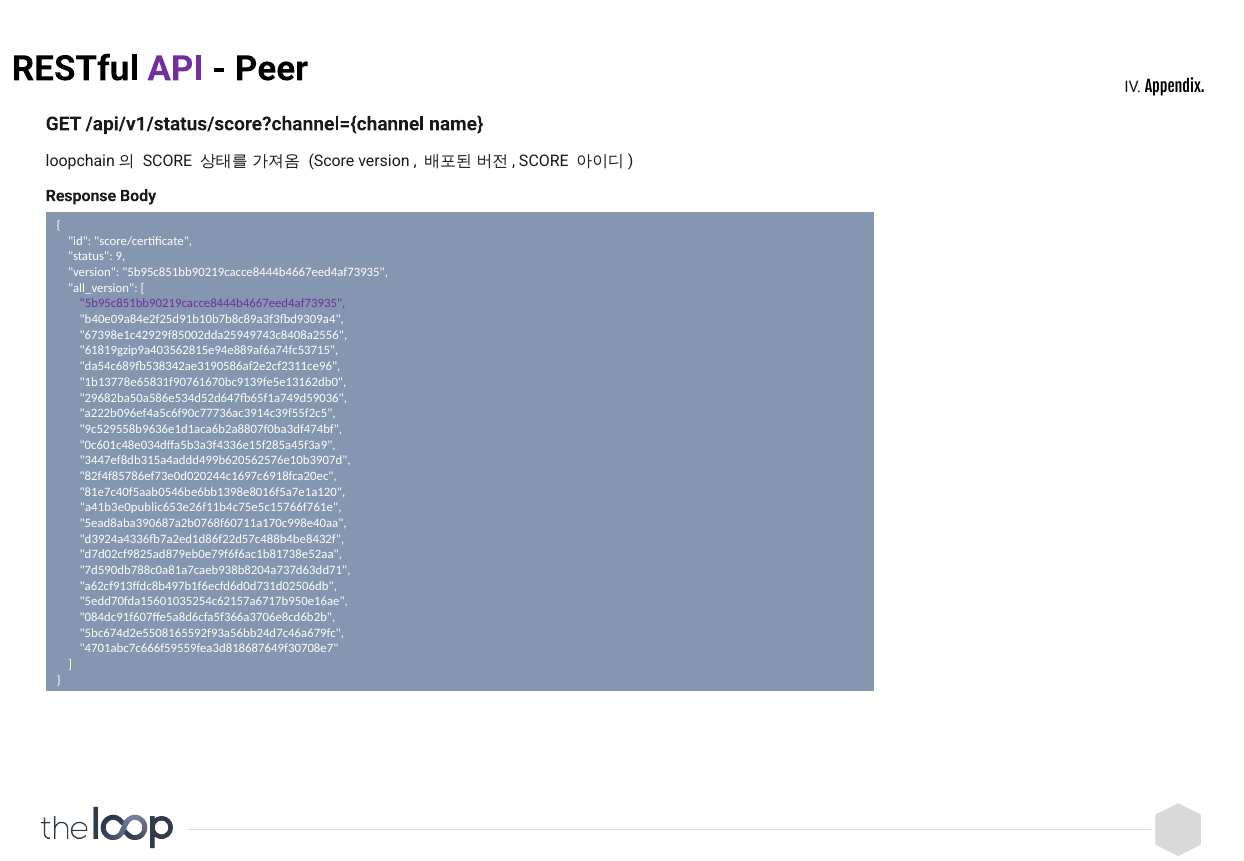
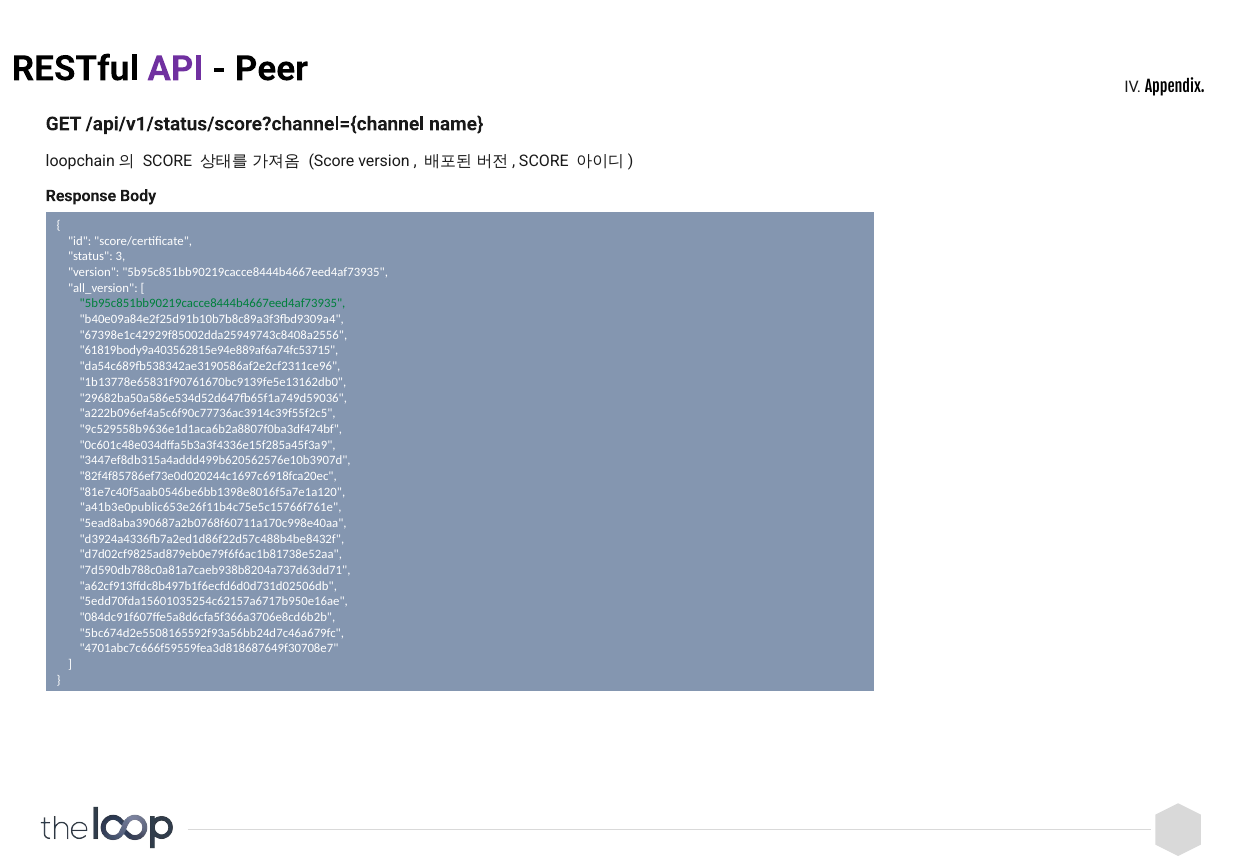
9: 9 -> 3 (120, 257)
5b95c851bb90219cacce8444b4667eed4af73935 colour: purple -> green (213, 304)
61819gzip9a403562815e94e889af6a74fc53715: 61819gzip9a403562815e94e889af6a74fc53715 -> 61819body9a403562815e94e889af6a74fc53715 (209, 351)
